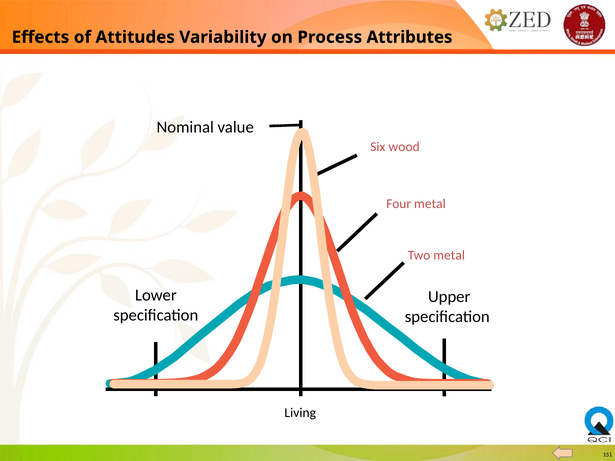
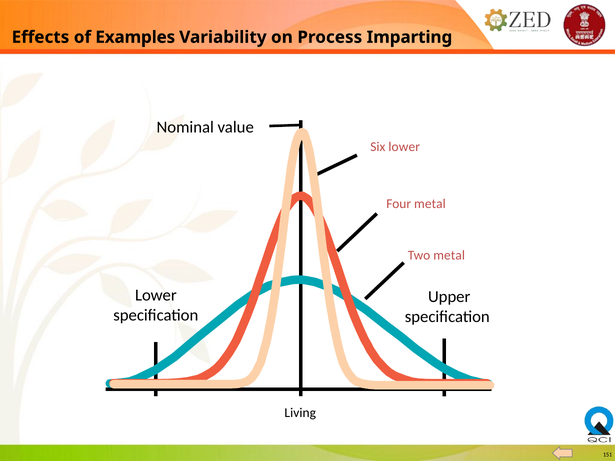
Attitudes: Attitudes -> Examples (135, 37)
Attributes: Attributes -> Imparting (409, 37)
Six wood: wood -> lower (404, 147)
